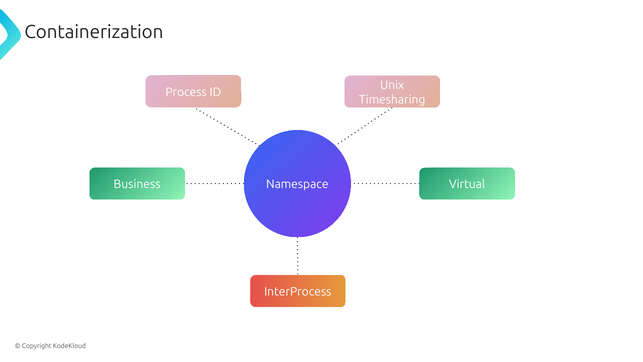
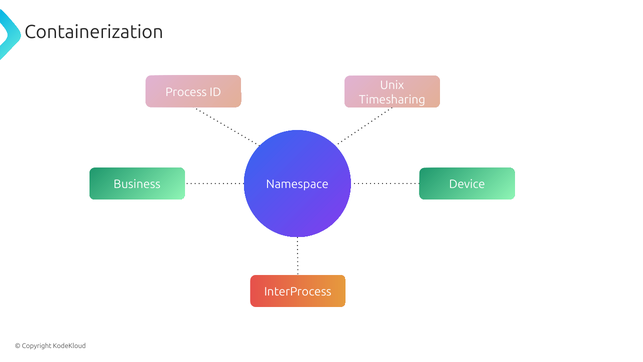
Virtual: Virtual -> Device (467, 184)
